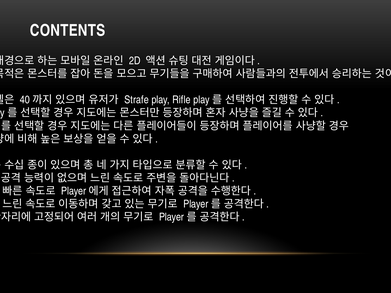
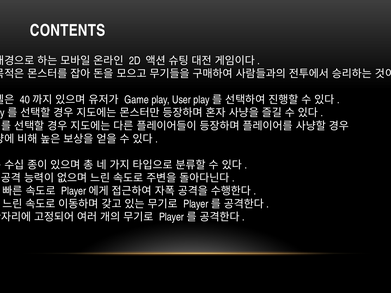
Strafe: Strafe -> Game (137, 100)
Rifle: Rifle -> User (182, 100)
